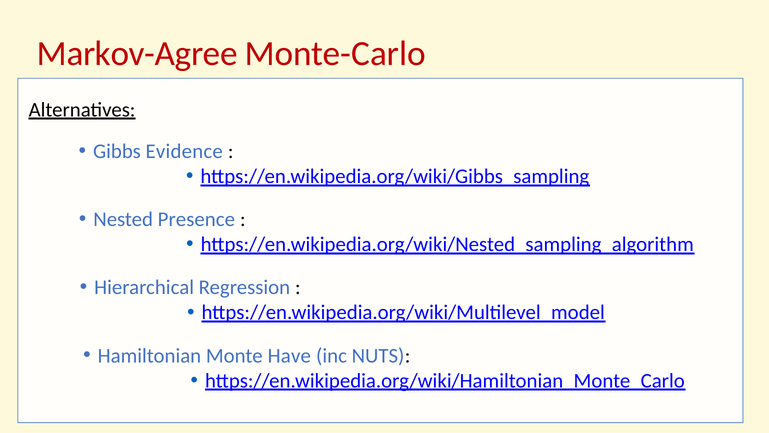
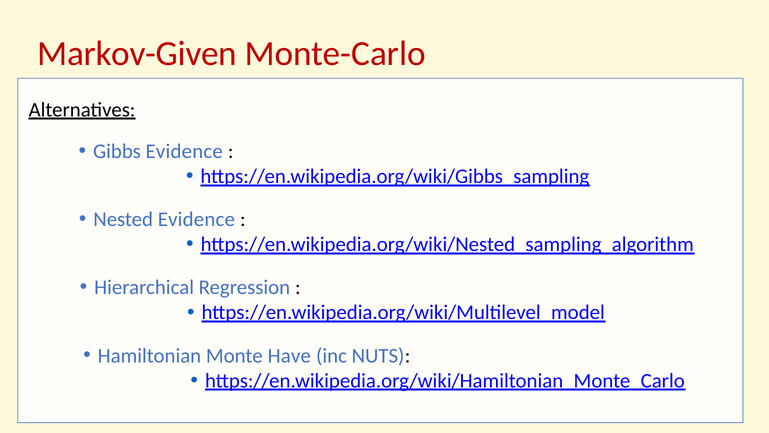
Markov-Agree: Markov-Agree -> Markov-Given (137, 53)
Nested Presence: Presence -> Evidence (196, 219)
